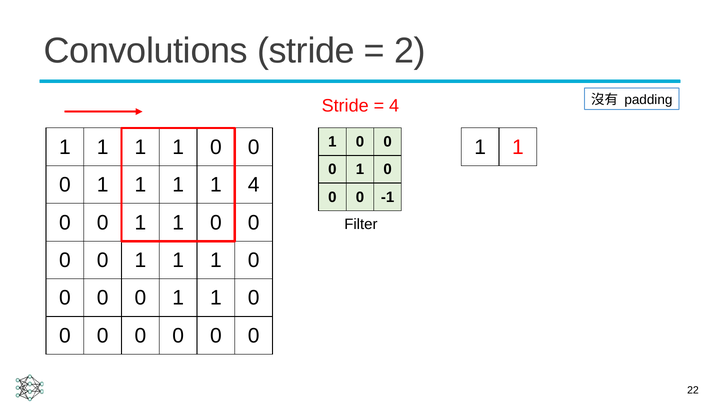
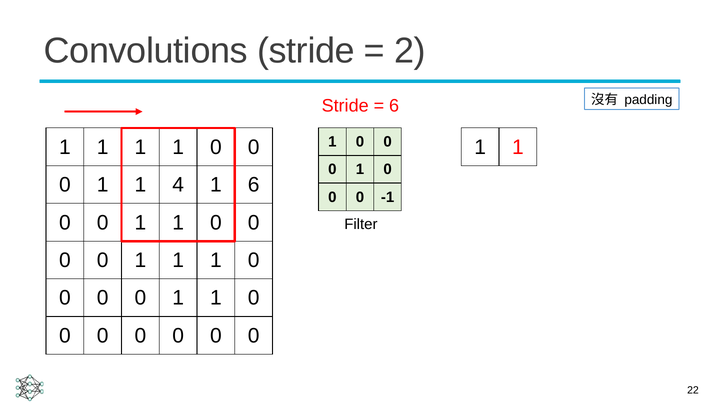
4: 4 -> 6 (394, 106)
1: 1 -> 4 (178, 185)
1 4: 4 -> 6 (254, 185)
